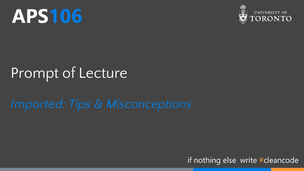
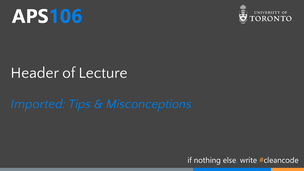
Prompt: Prompt -> Header (35, 73)
